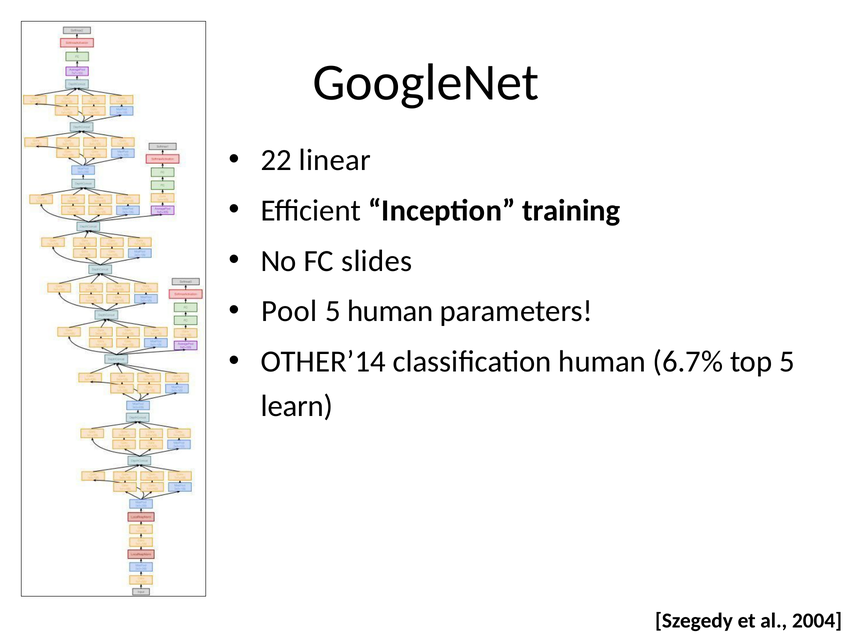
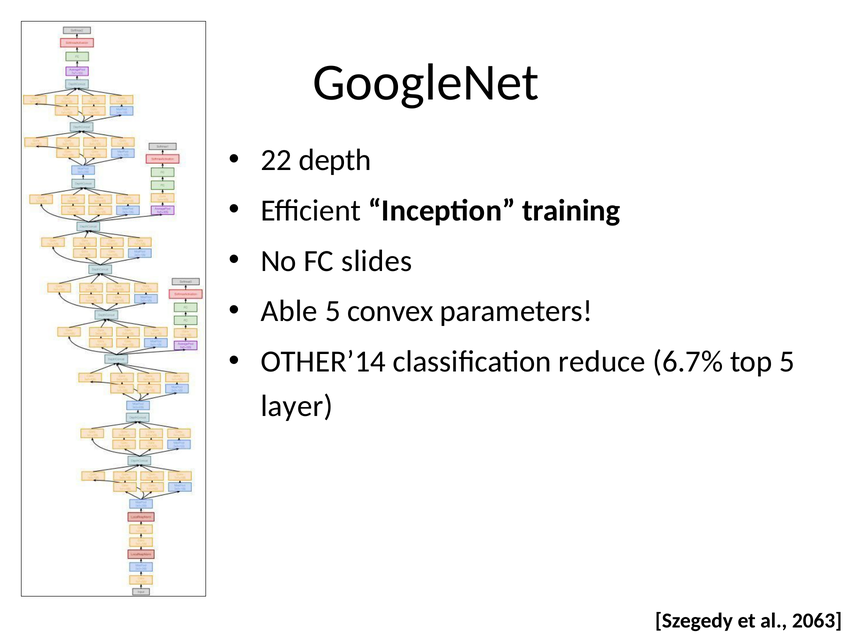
linear: linear -> depth (335, 160)
Pool: Pool -> Able (289, 311)
5 human: human -> convex (390, 311)
classification human: human -> reduce (602, 362)
learn: learn -> layer (297, 406)
2004: 2004 -> 2063 (817, 621)
